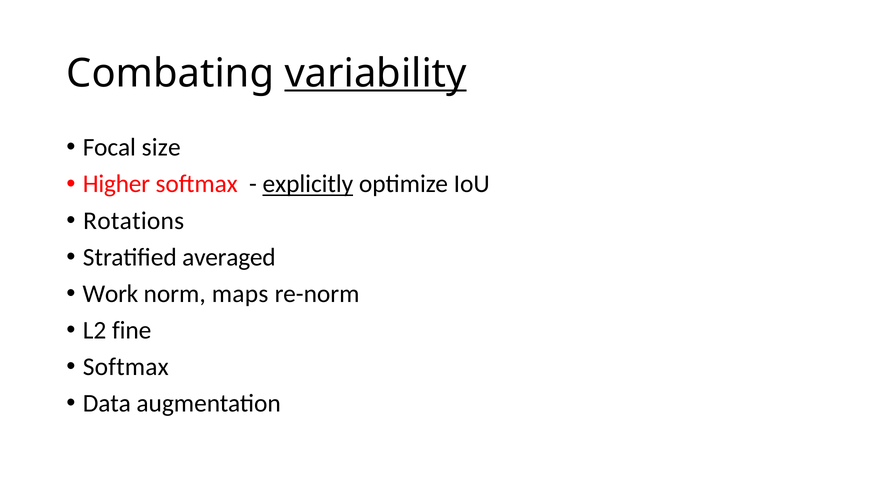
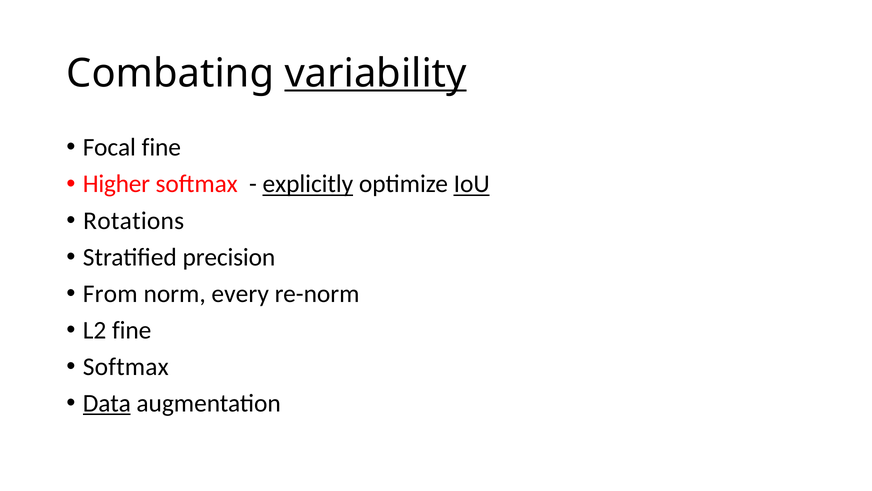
Focal size: size -> fine (161, 147)
IoU underline: none -> present (472, 184)
averaged: averaged -> precision (229, 257)
Work: Work -> From (110, 293)
maps: maps -> every (240, 293)
Data underline: none -> present (107, 403)
